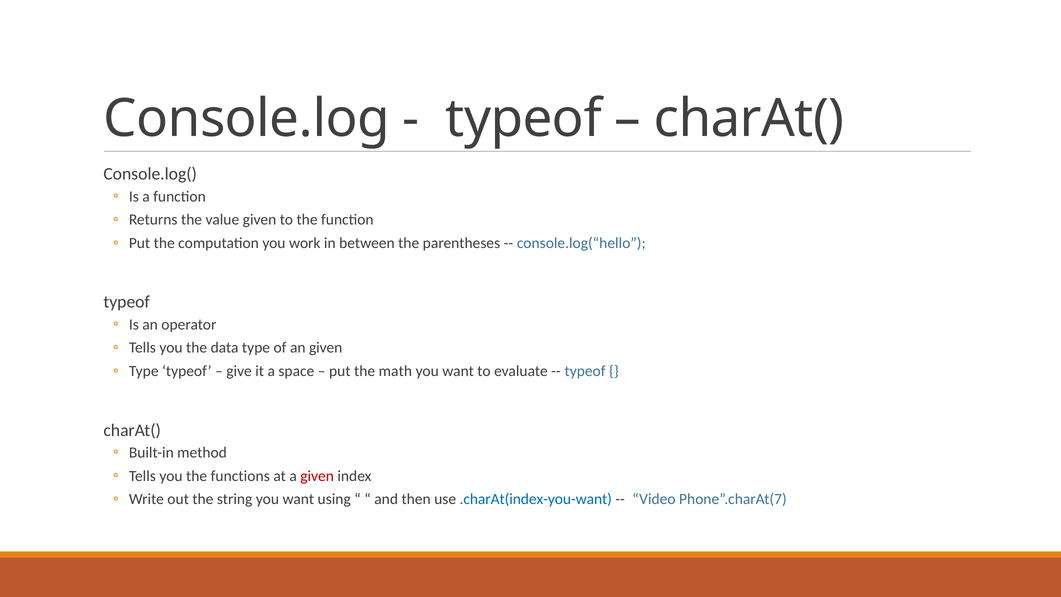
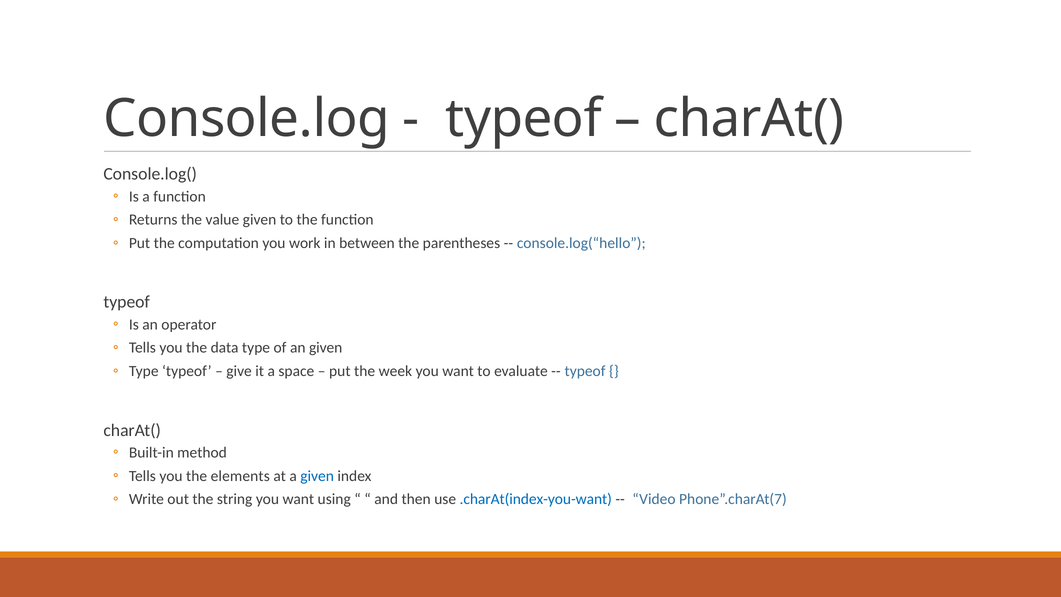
math: math -> week (395, 371)
functions: functions -> elements (240, 476)
given colour: red -> blue (317, 476)
